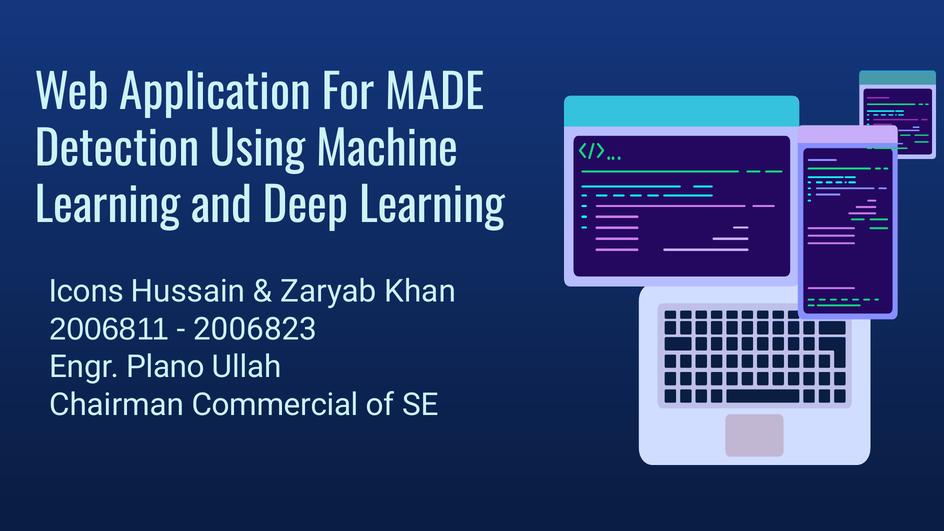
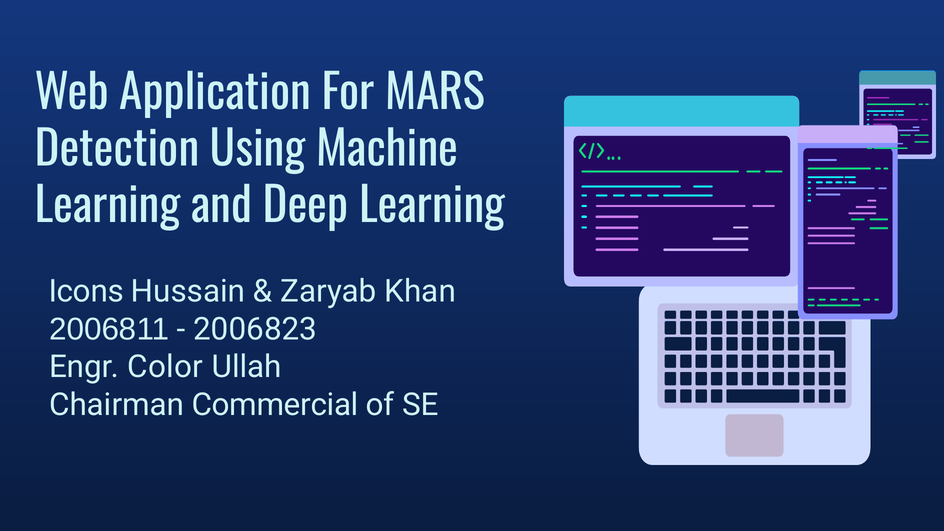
MADE: MADE -> MARS (435, 94)
Plano: Plano -> Color (165, 367)
